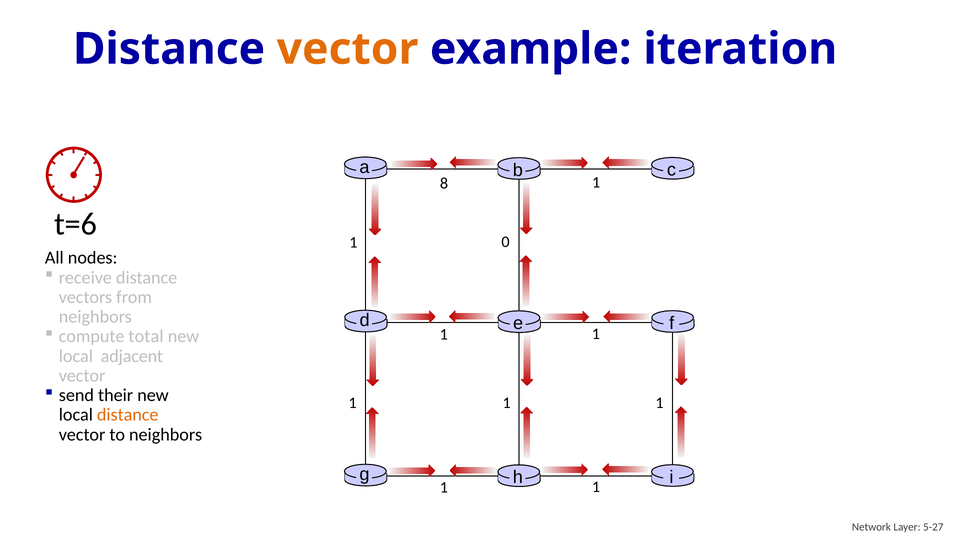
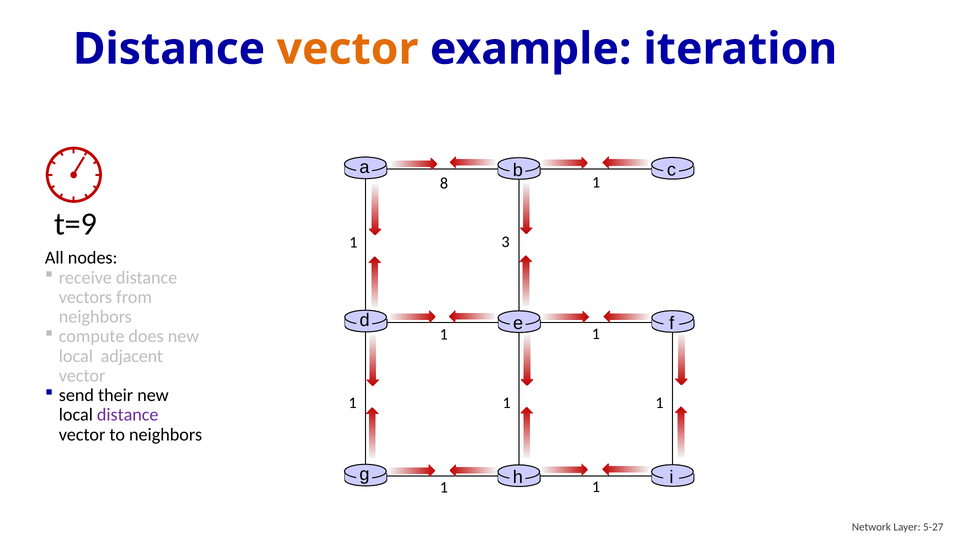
t=6: t=6 -> t=9 (76, 224)
0: 0 -> 3 (506, 242)
total: total -> does (146, 336)
distance colour: orange -> purple (128, 415)
